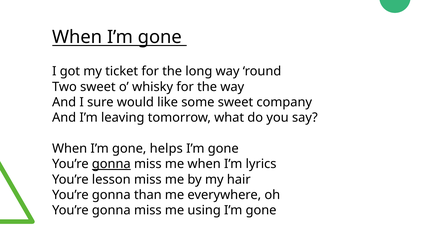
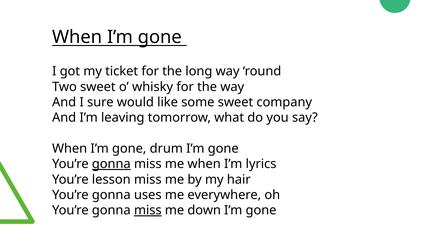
helps: helps -> drum (166, 149)
than: than -> uses (148, 195)
miss underline: none -> present (148, 210)
using: using -> down (204, 210)
